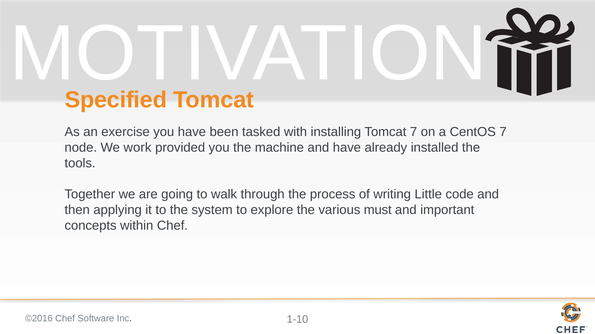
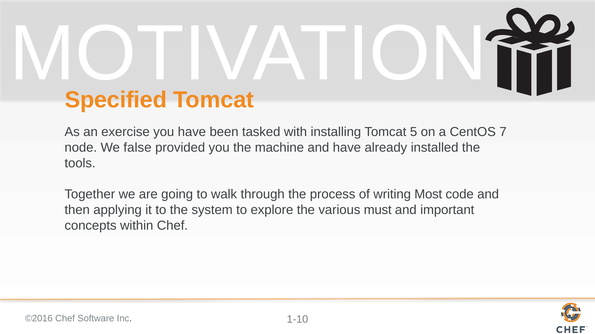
Tomcat 7: 7 -> 5 (414, 132)
work: work -> false (137, 148)
Little: Little -> Most (428, 195)
